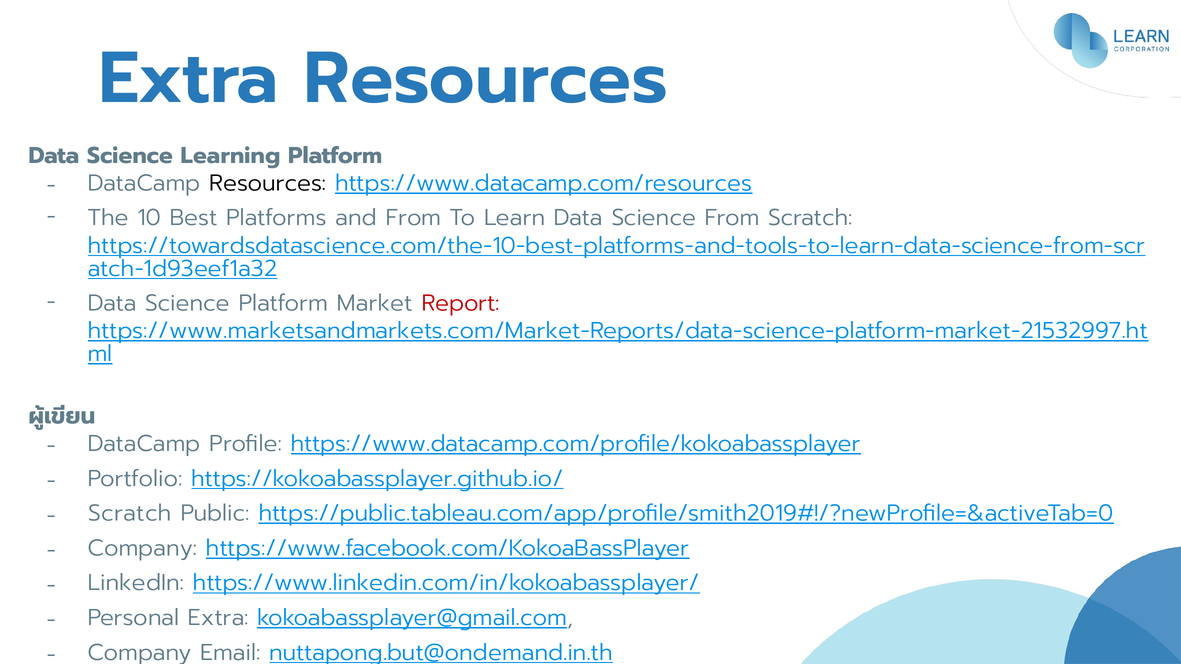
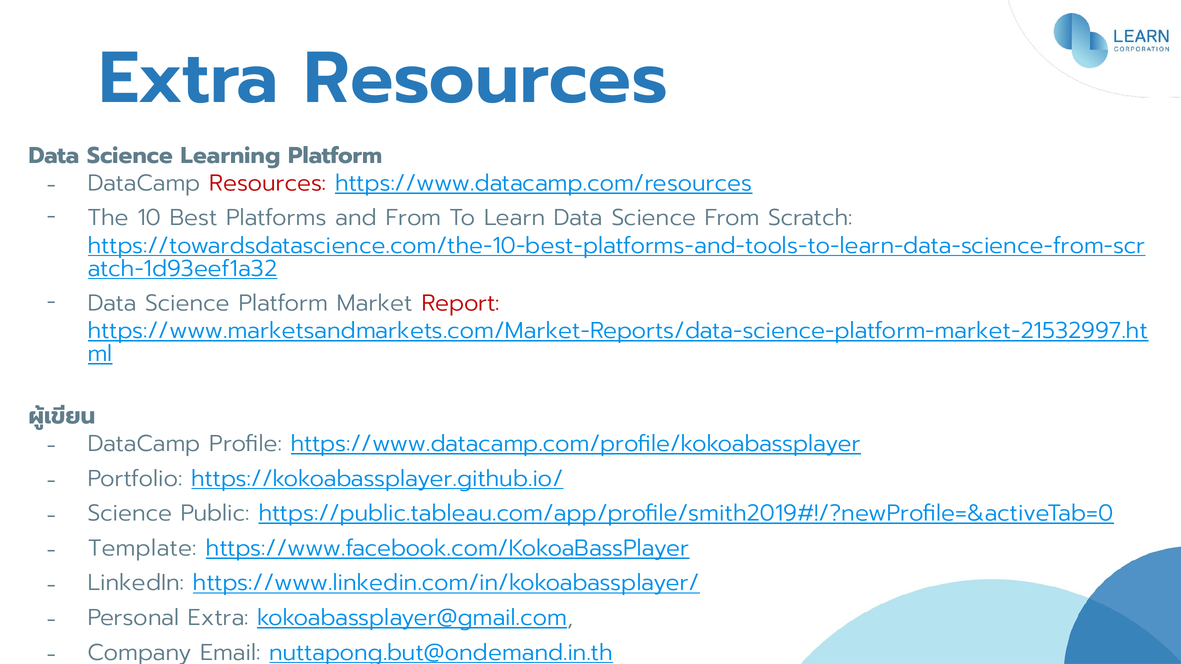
Resources colour: black -> red (268, 183)
Scratch: Scratch -> Science (130, 514)
Company: Company -> Template (142, 548)
